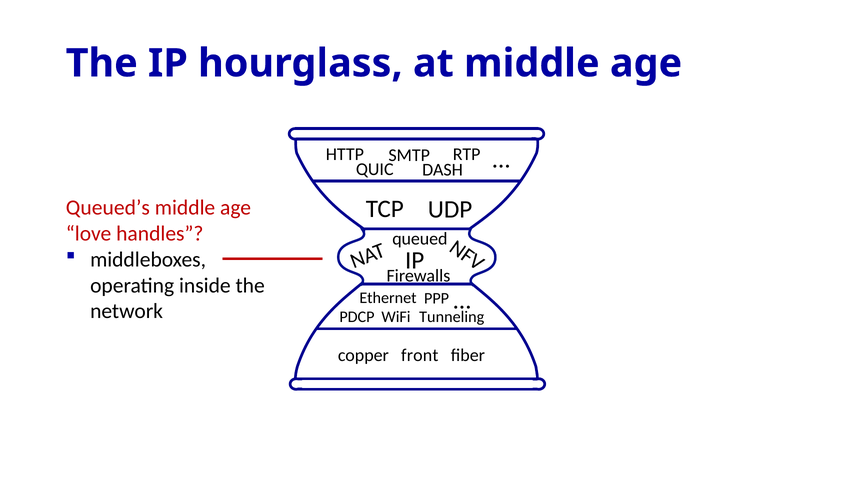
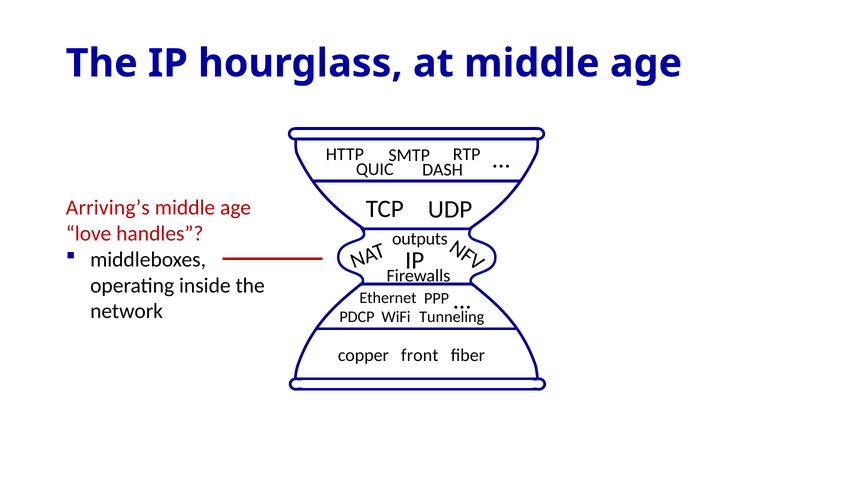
Queued’s: Queued’s -> Arriving’s (108, 208)
queued: queued -> outputs (420, 239)
